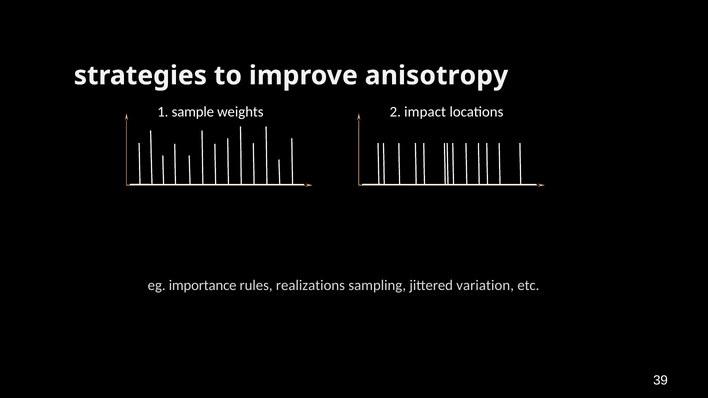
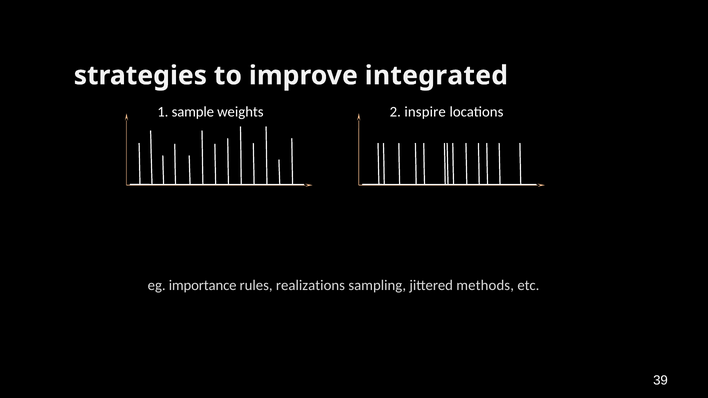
anisotropy: anisotropy -> integrated (436, 76)
impact: impact -> inspire (425, 112)
variation: variation -> methods (485, 286)
